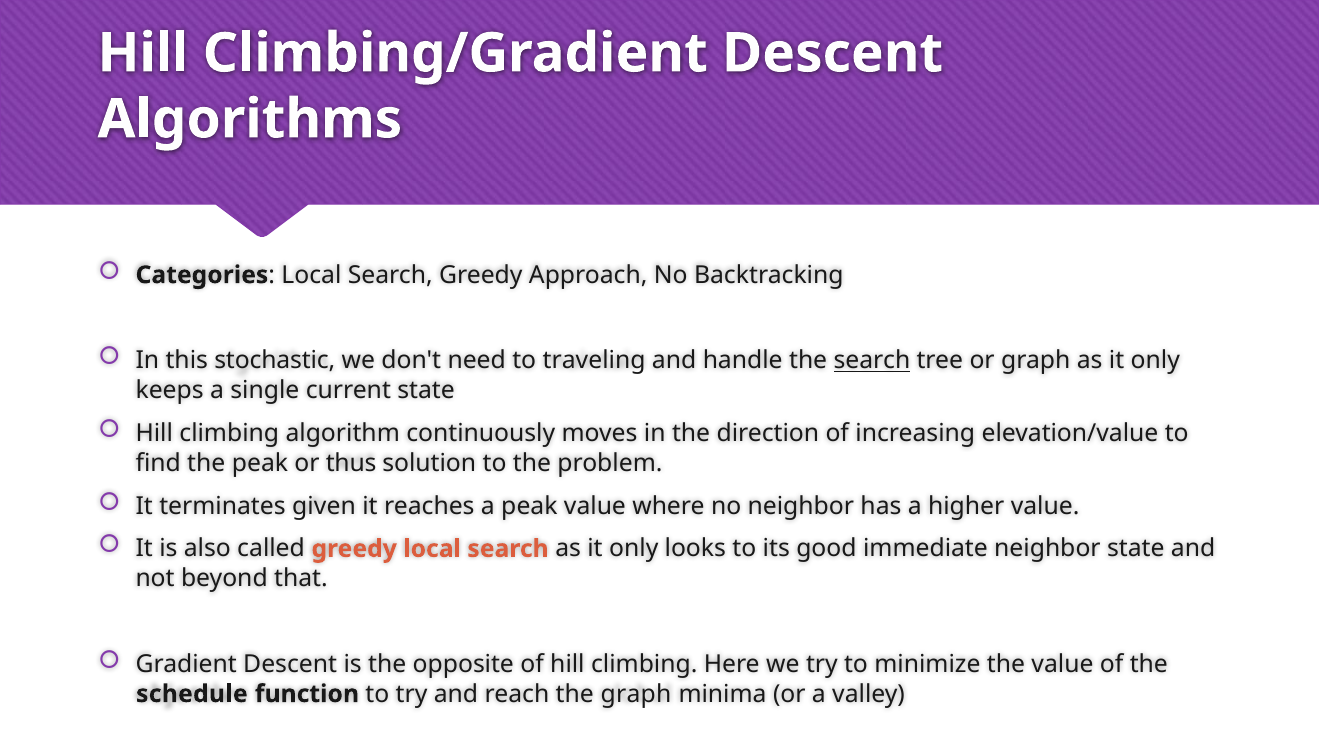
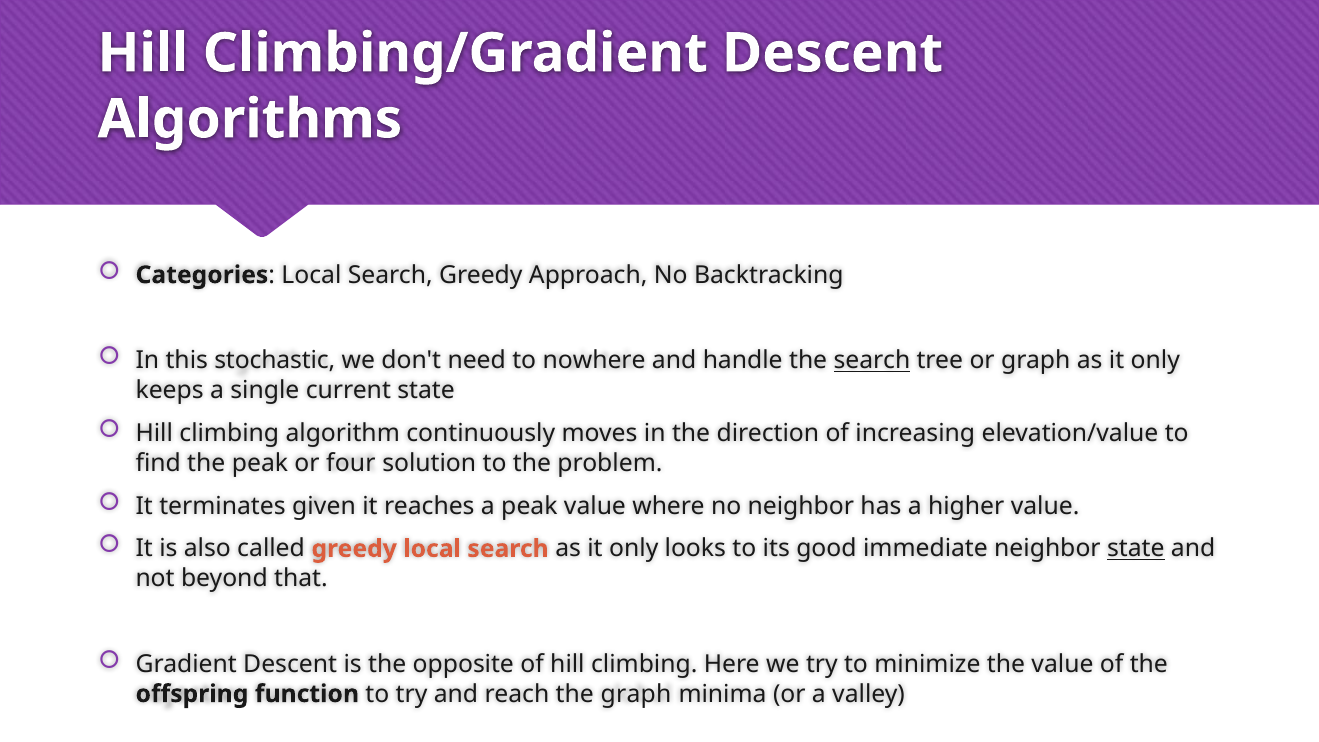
traveling: traveling -> nowhere (594, 361)
thus: thus -> four (351, 463)
state underline: none -> present (1136, 549)
schedule: schedule -> offspring (192, 694)
